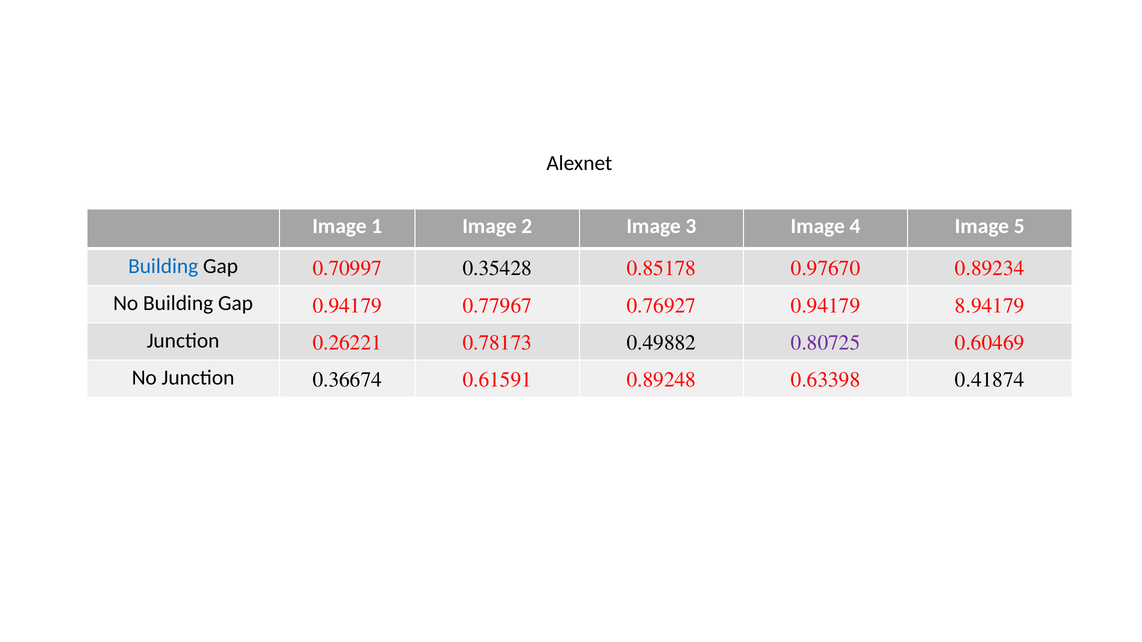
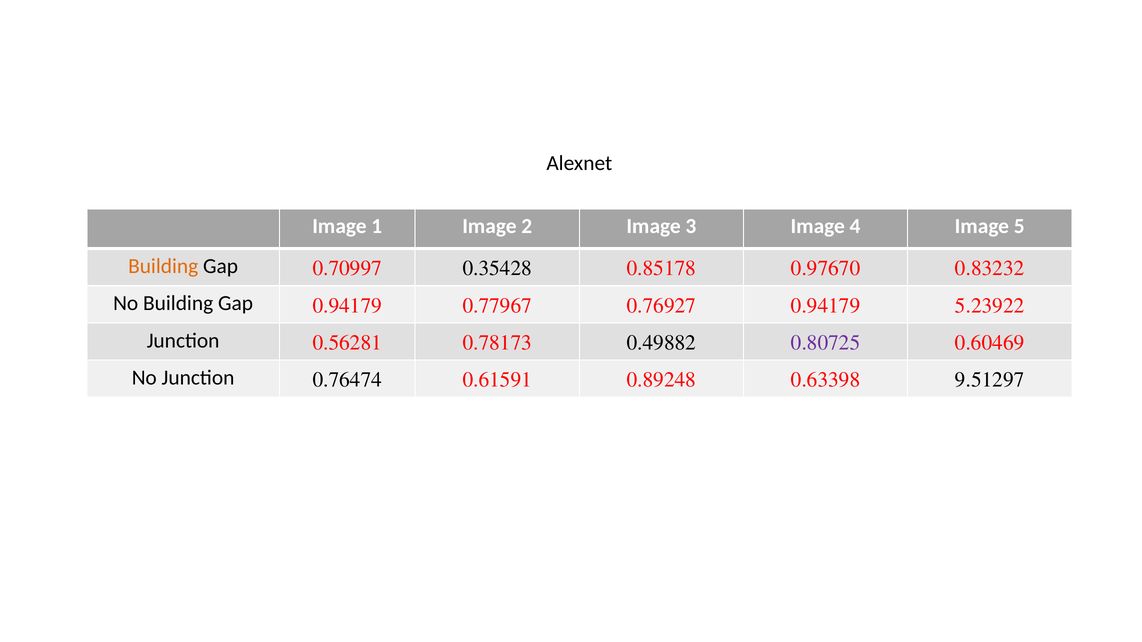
Building colour: blue -> orange (163, 266)
0.89234: 0.89234 -> 0.83232 (990, 269)
8.94179: 8.94179 -> 5.23922 (990, 306)
0.26221: 0.26221 -> 0.56281 (347, 343)
0.36674: 0.36674 -> 0.76474 (347, 380)
0.41874: 0.41874 -> 9.51297 (990, 380)
